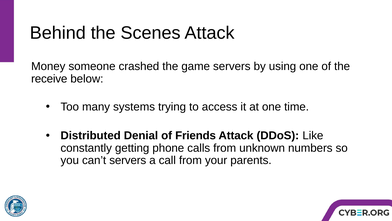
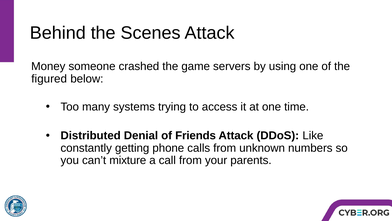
receive: receive -> figured (49, 79)
can’t servers: servers -> mixture (128, 160)
